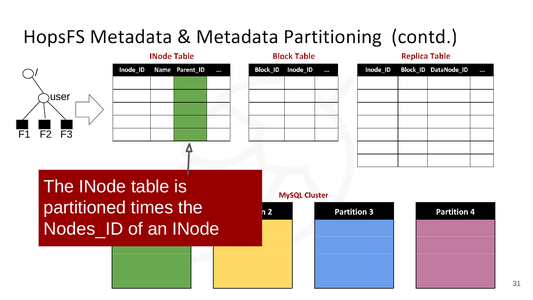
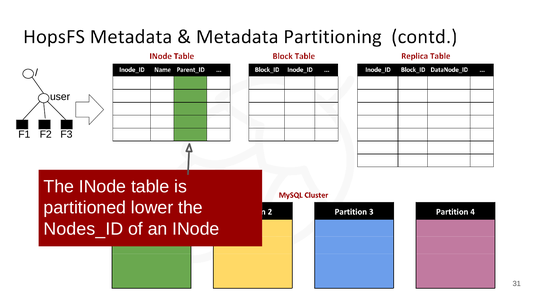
times: times -> lower (152, 208)
